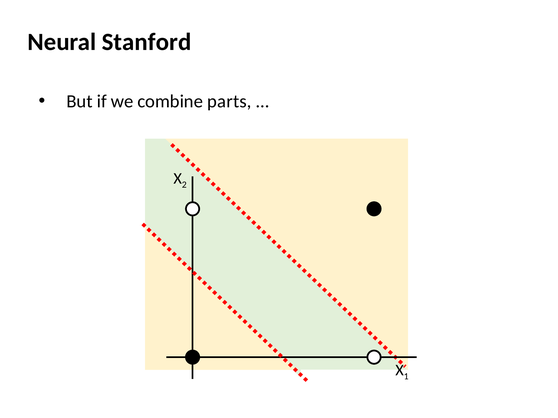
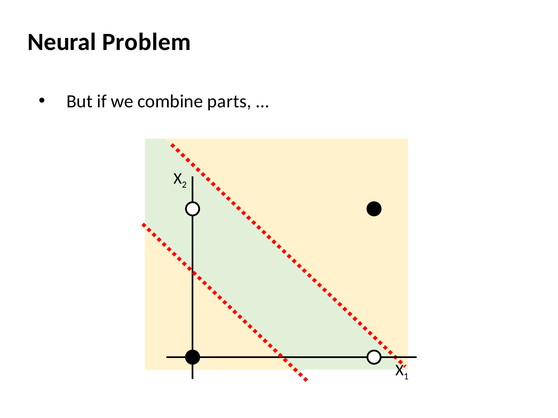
Stanford: Stanford -> Problem (147, 42)
